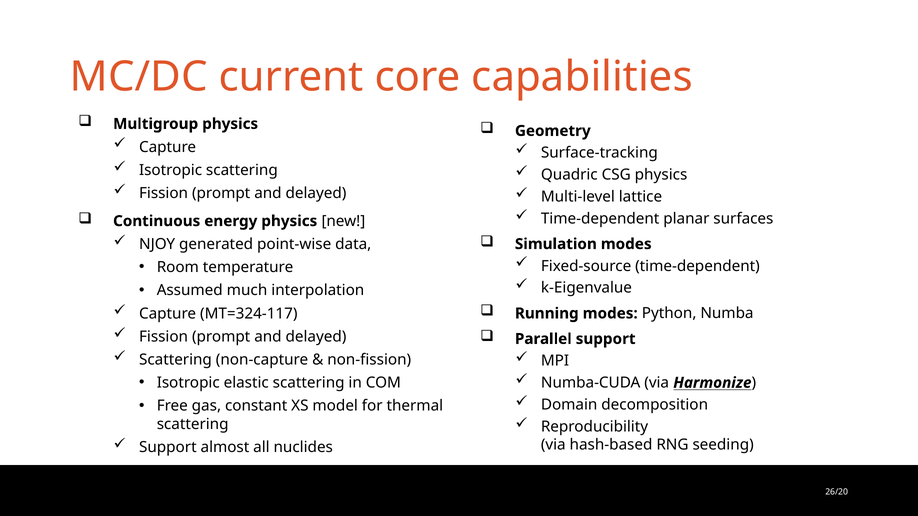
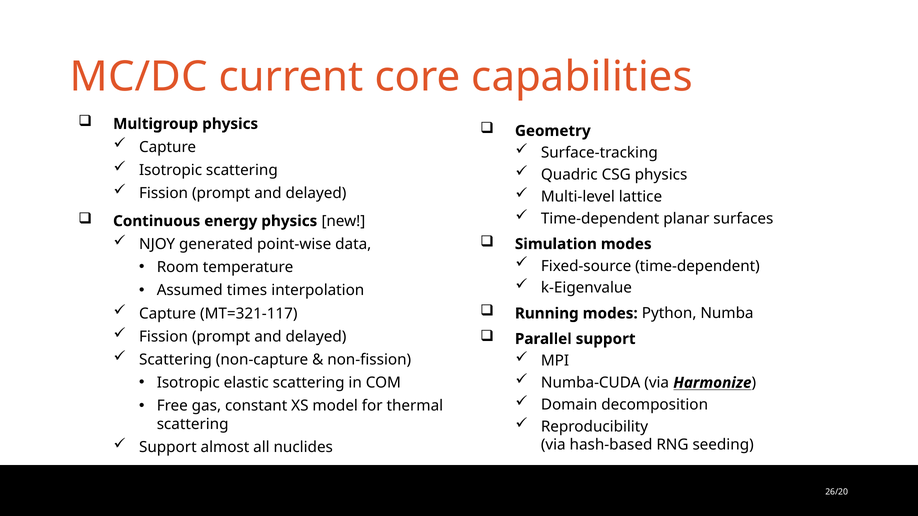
much: much -> times (247, 291)
MT=324-117: MT=324-117 -> MT=321-117 (249, 314)
